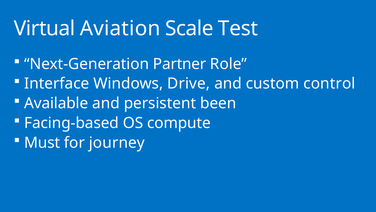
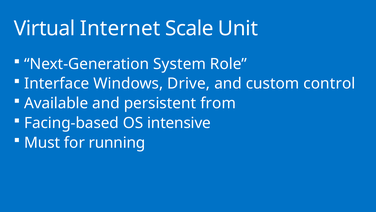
Aviation: Aviation -> Internet (120, 28)
Test: Test -> Unit (238, 28)
Partner: Partner -> System (180, 64)
been: been -> from (218, 103)
compute: compute -> intensive (179, 123)
journey: journey -> running (117, 142)
